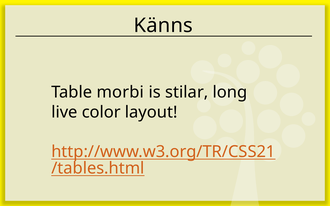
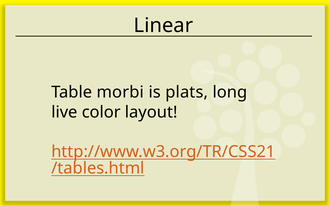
Känns: Känns -> Linear (163, 25)
stilar: stilar -> plats (187, 92)
